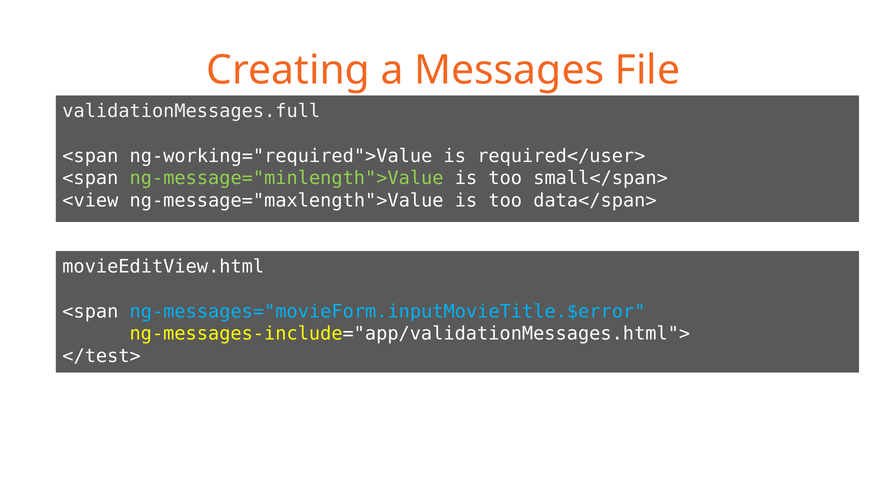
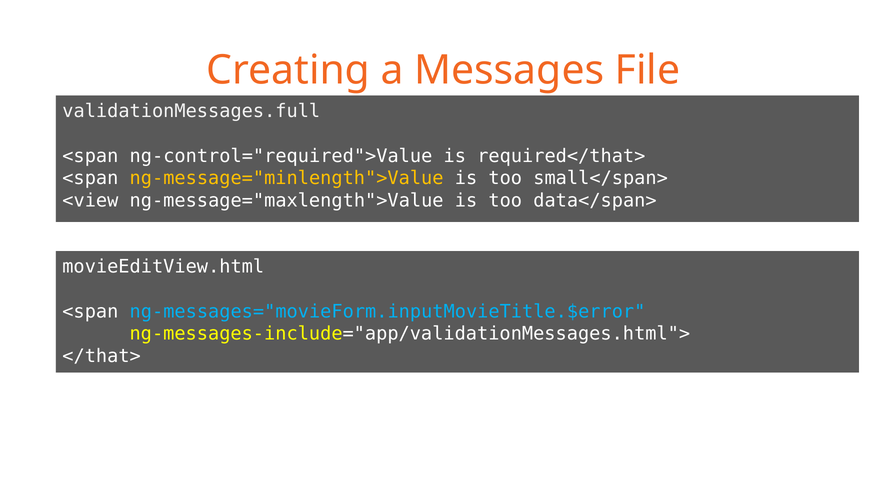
ng-working="required">Value: ng-working="required">Value -> ng-control="required">Value (281, 156)
required</user>: required</user> -> required</that> (561, 156)
ng-message="minlength">Value colour: light green -> yellow (287, 178)
</test>: </test> -> </that> (102, 356)
